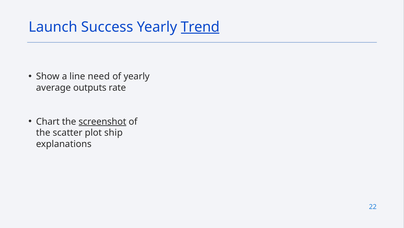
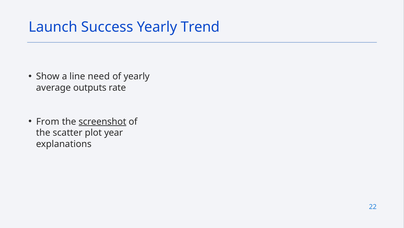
Trend underline: present -> none (200, 27)
Chart: Chart -> From (48, 121)
ship: ship -> year (114, 132)
